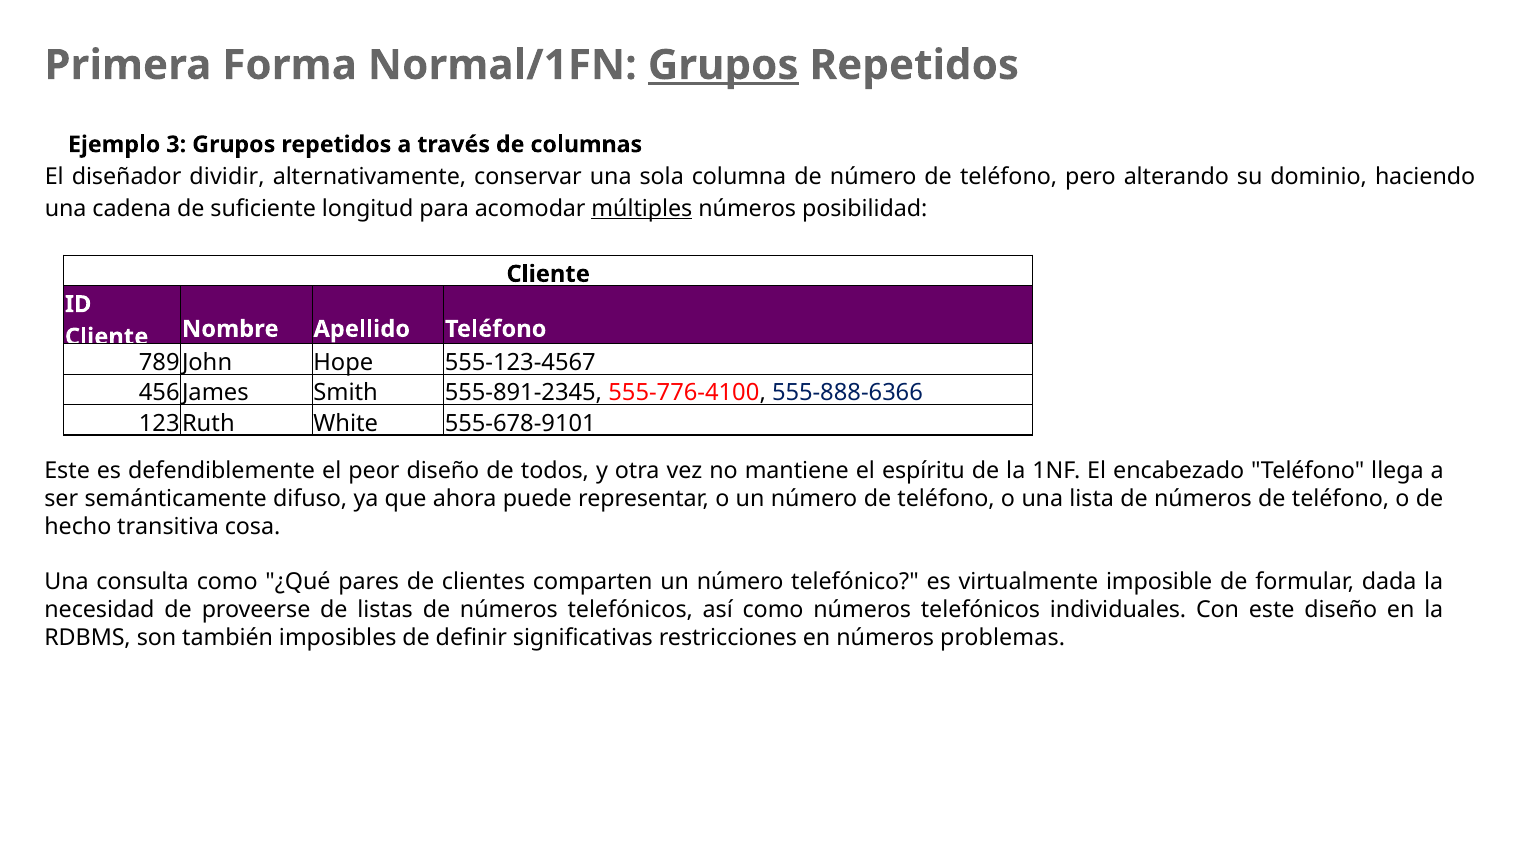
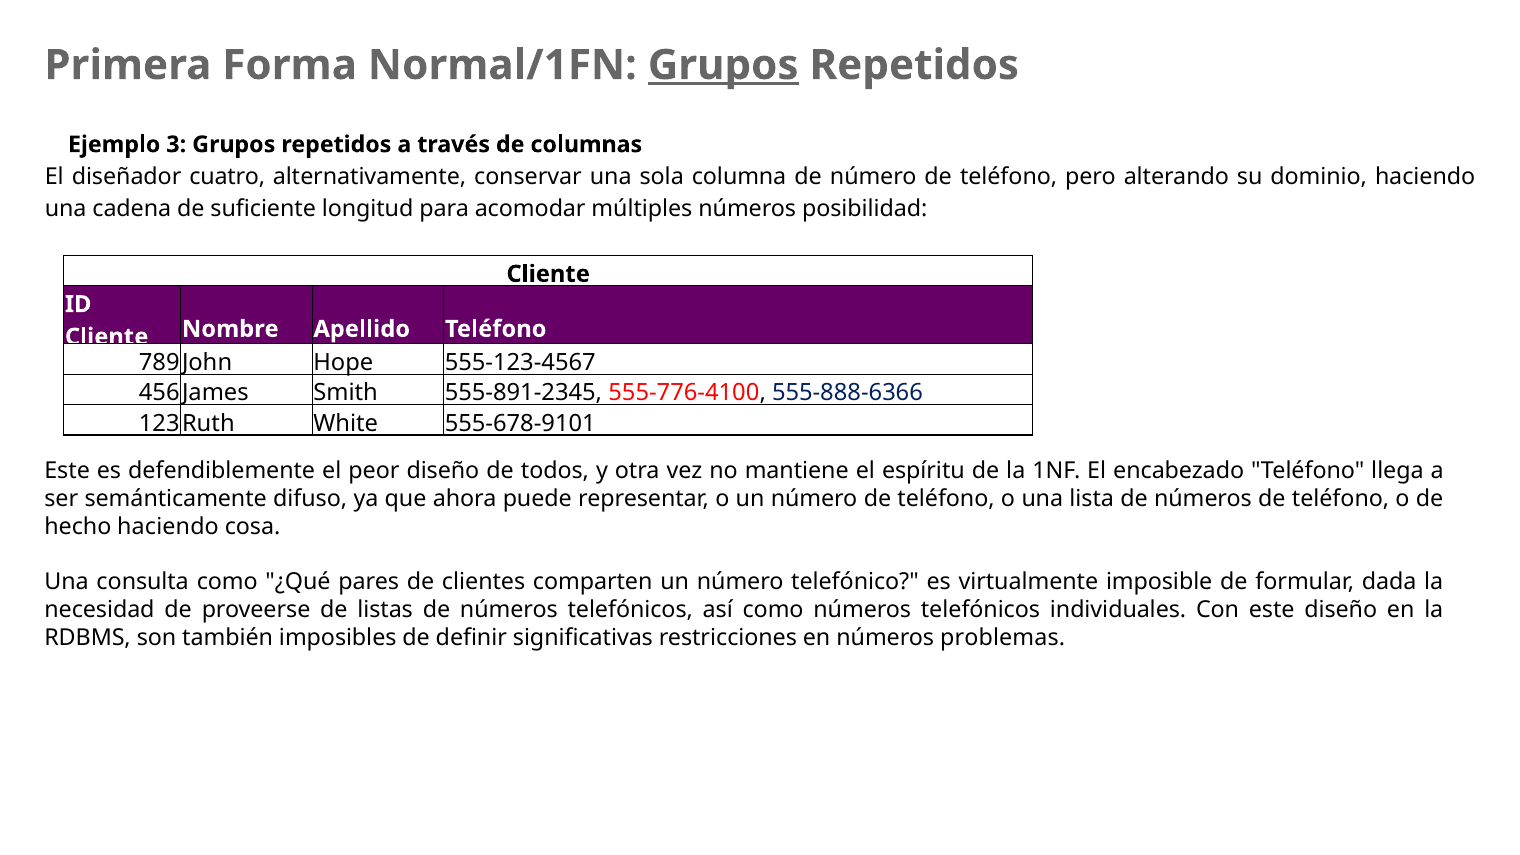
dividir: dividir -> cuatro (227, 177)
múltiples underline: present -> none (642, 209)
hecho transitiva: transitiva -> haciendo (168, 527)
